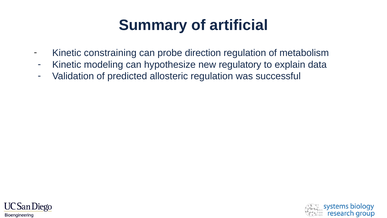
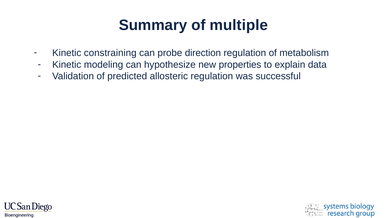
artificial: artificial -> multiple (239, 25)
regulatory: regulatory -> properties (240, 65)
